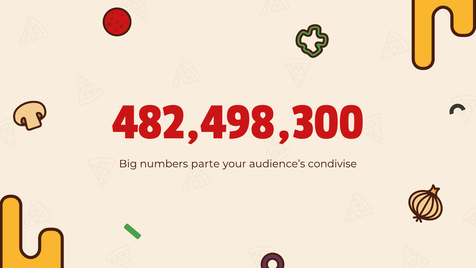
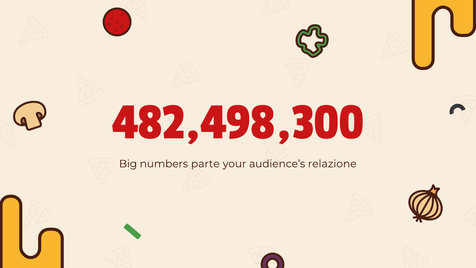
condivise: condivise -> relazione (332, 164)
